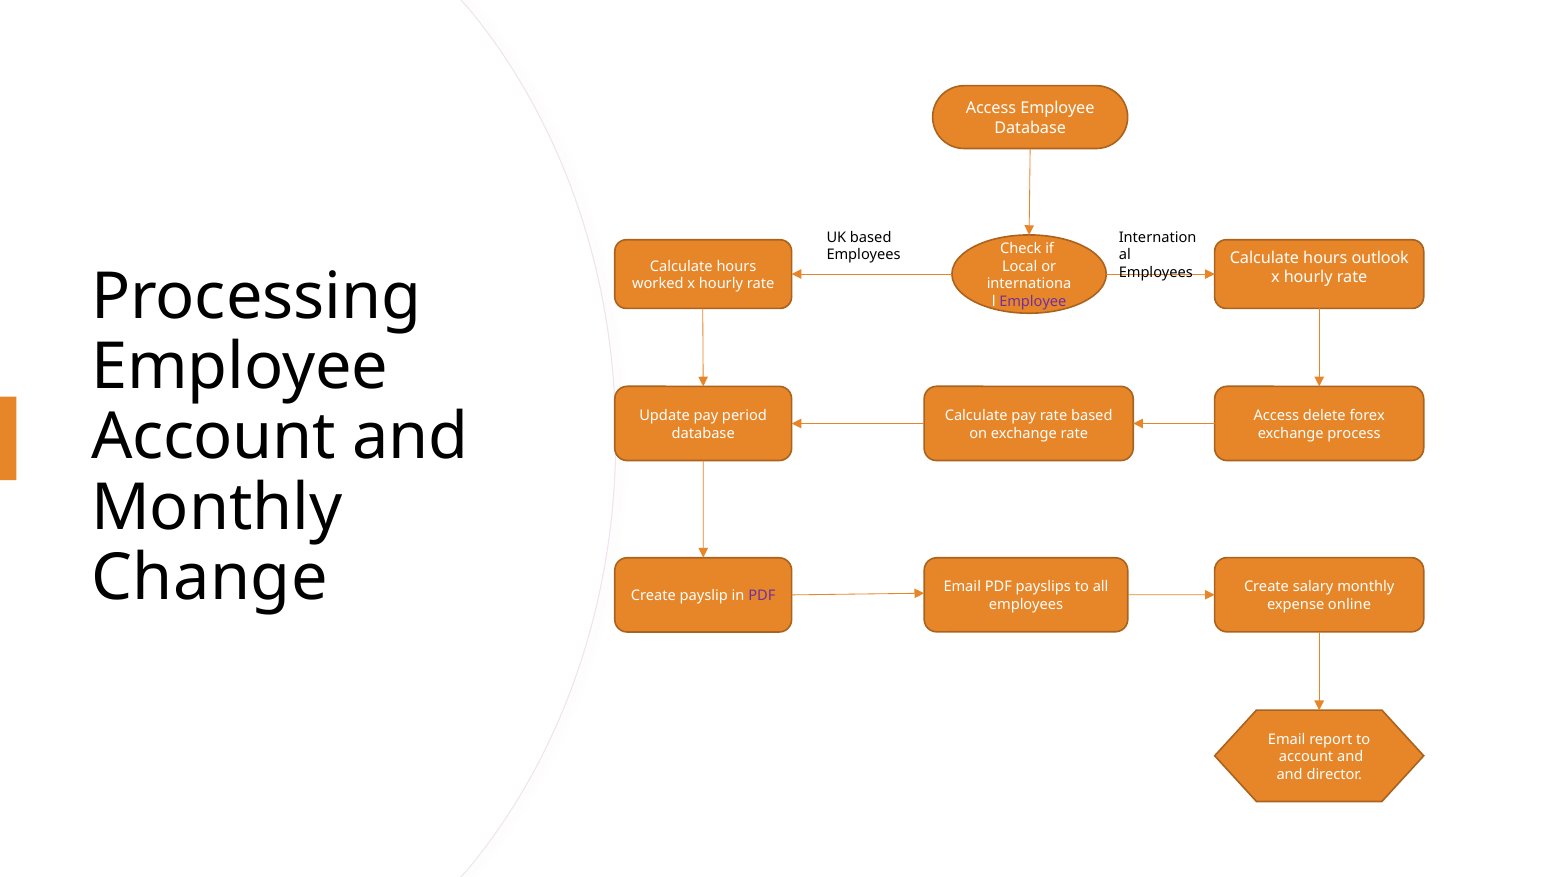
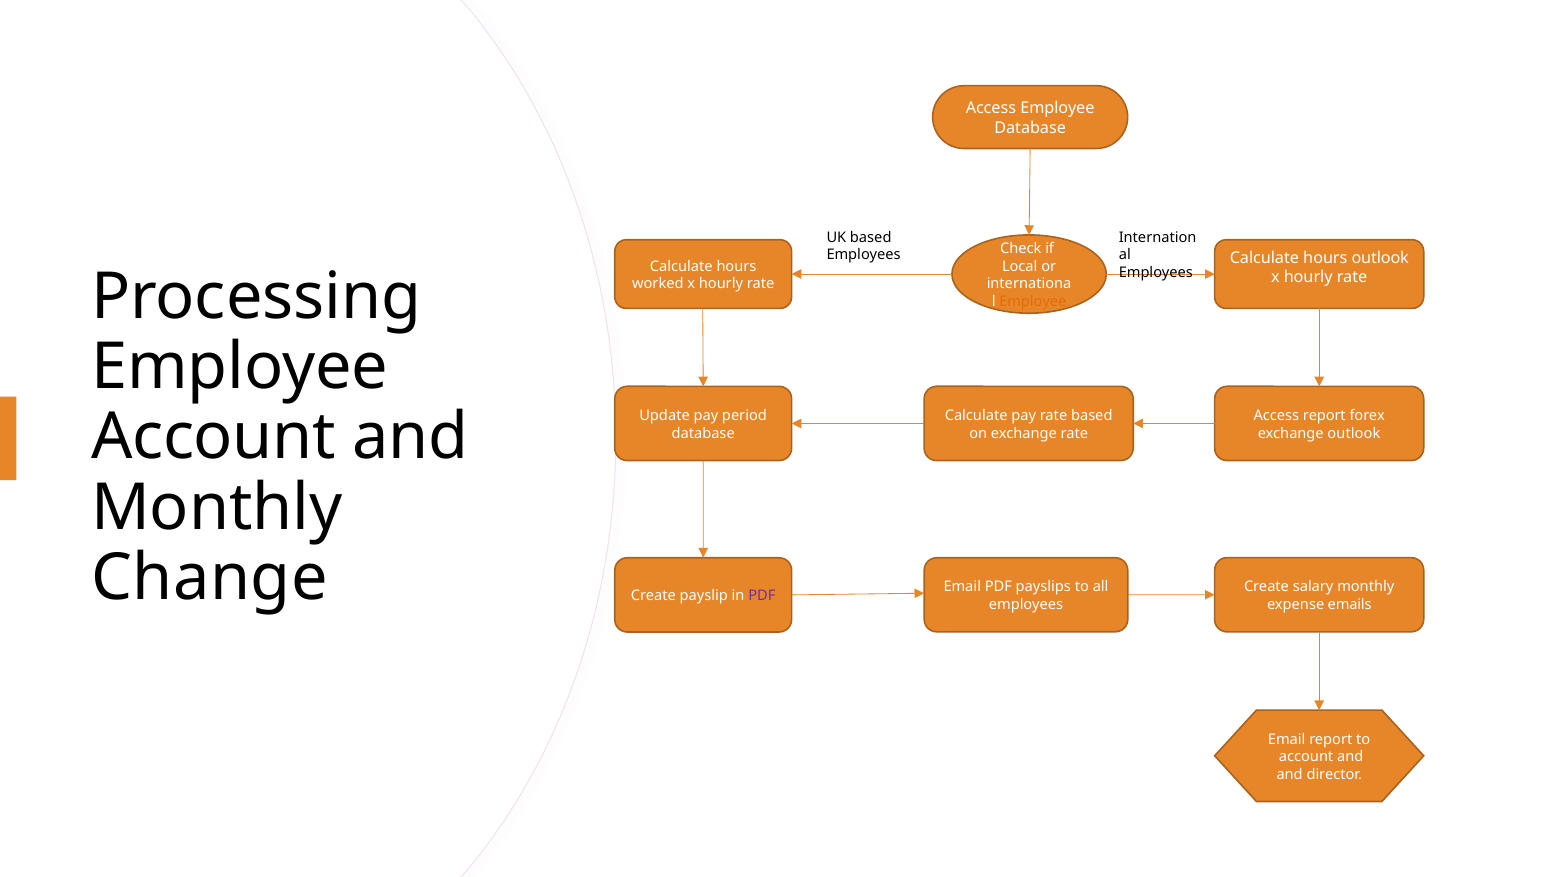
Employee colour: purple -> orange (1033, 301)
Access delete: delete -> report (1324, 415)
exchange process: process -> outlook (1354, 433)
online: online -> emails (1350, 604)
